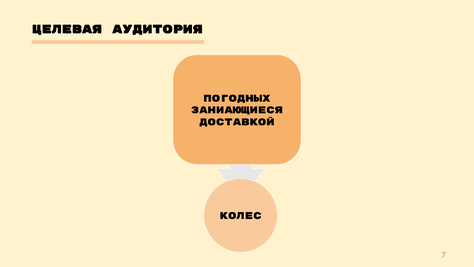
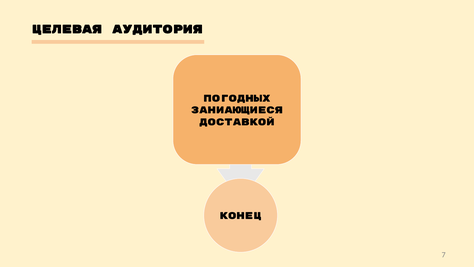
Колес: Колес -> Конец (241, 216)
